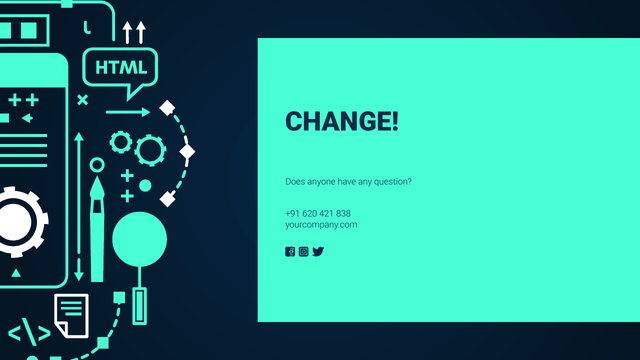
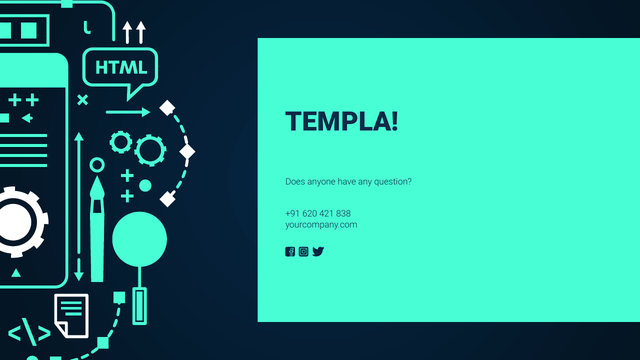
CHANGE: CHANGE -> TEMPLA (342, 122)
